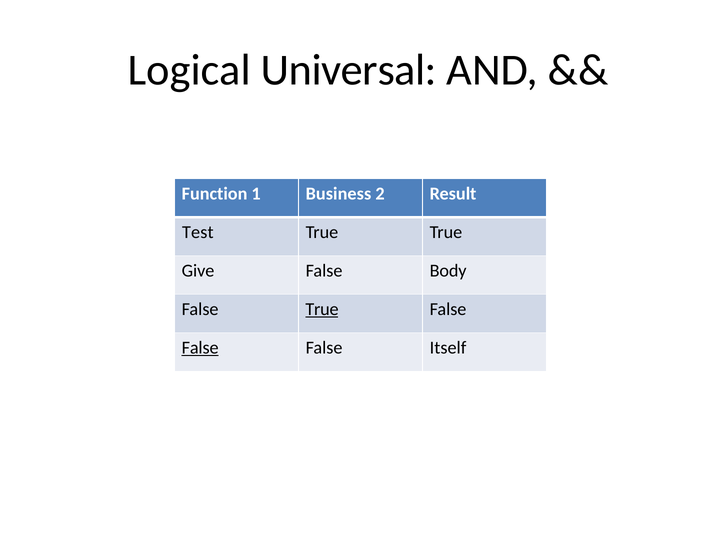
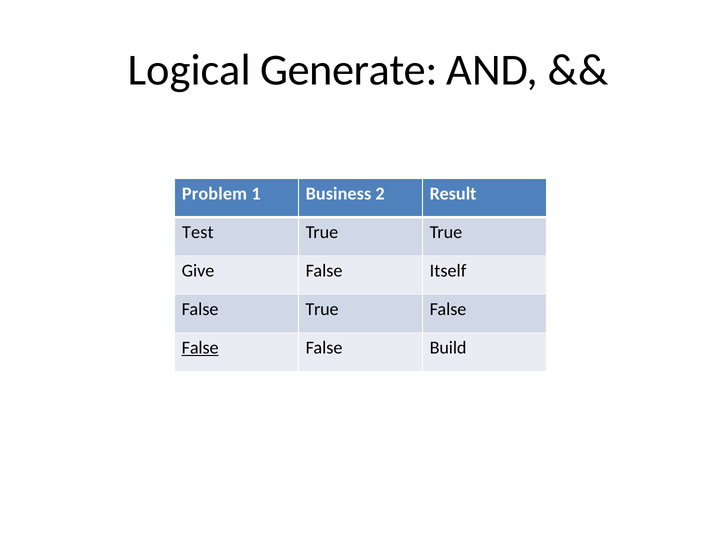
Universal: Universal -> Generate (349, 70)
Function: Function -> Problem (214, 194)
Body: Body -> Itself (448, 271)
True underline: present -> none (322, 309)
Itself: Itself -> Build (448, 348)
